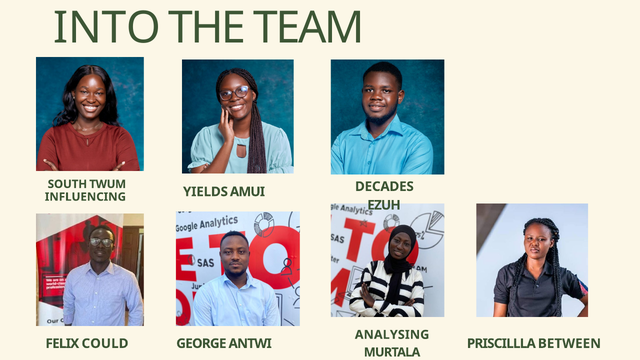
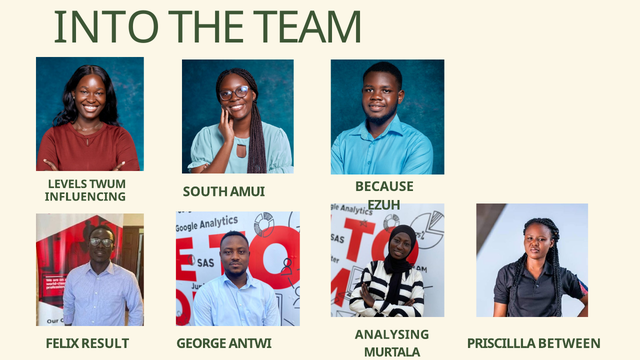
SOUTH: SOUTH -> LEVELS (67, 184)
YIELDS: YIELDS -> SOUTH (205, 192)
DECADES: DECADES -> BECAUSE (384, 187)
COULD: COULD -> RESULT (105, 344)
